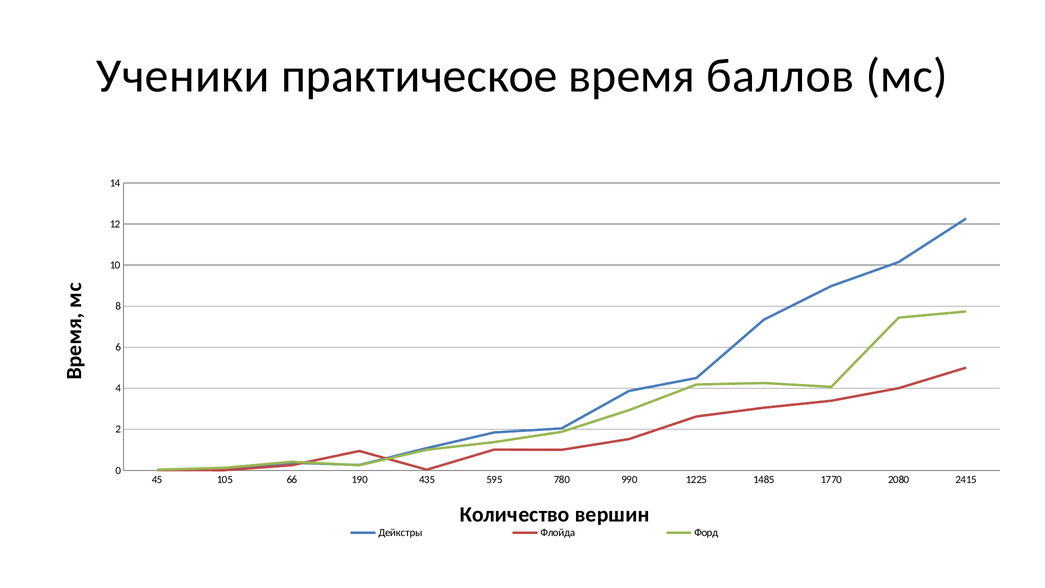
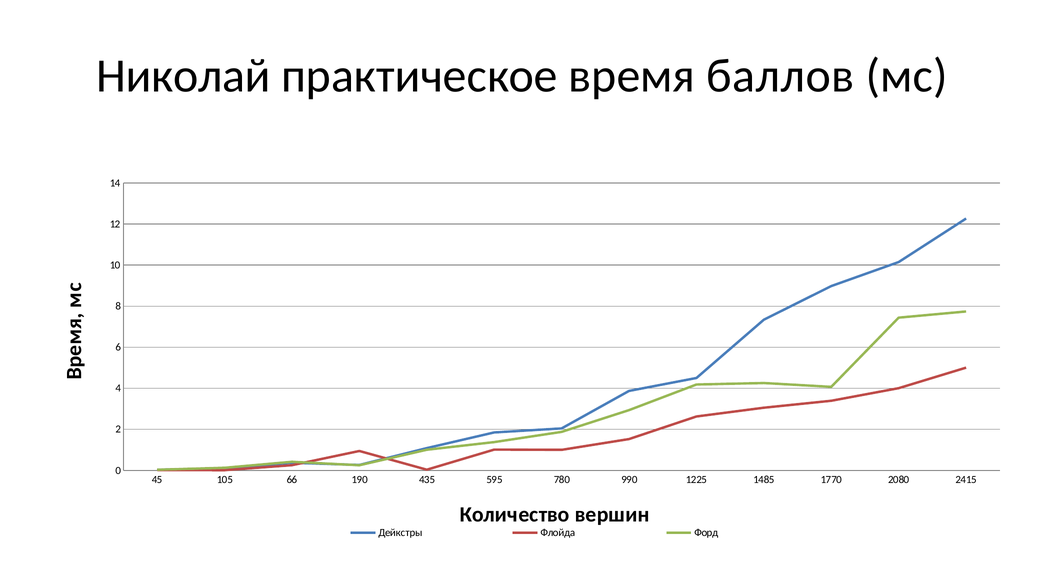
Ученики: Ученики -> Николай (183, 76)
